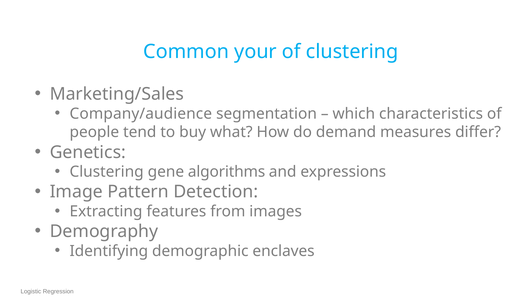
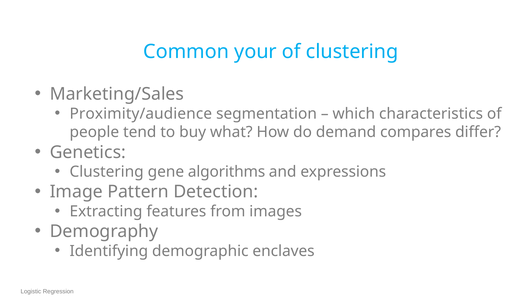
Company/audience: Company/audience -> Proximity/audience (141, 114)
measures: measures -> compares (416, 132)
